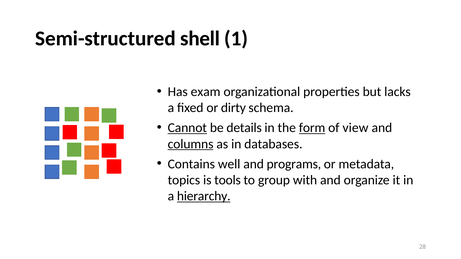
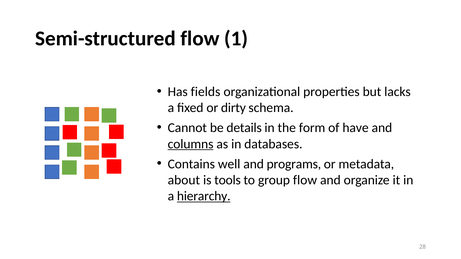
Semi-structured shell: shell -> flow (200, 39)
exam: exam -> fields (206, 92)
Cannot underline: present -> none (187, 128)
form underline: present -> none (312, 128)
view: view -> have (356, 128)
topics: topics -> about (184, 180)
group with: with -> flow (305, 180)
